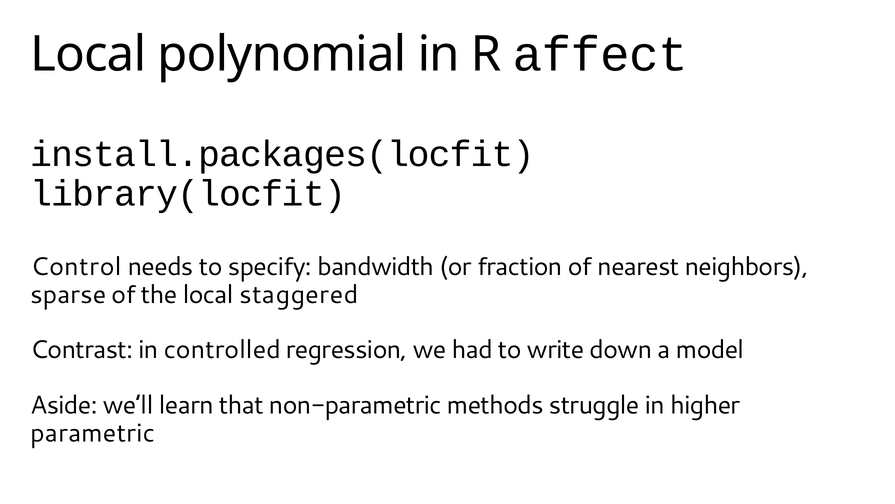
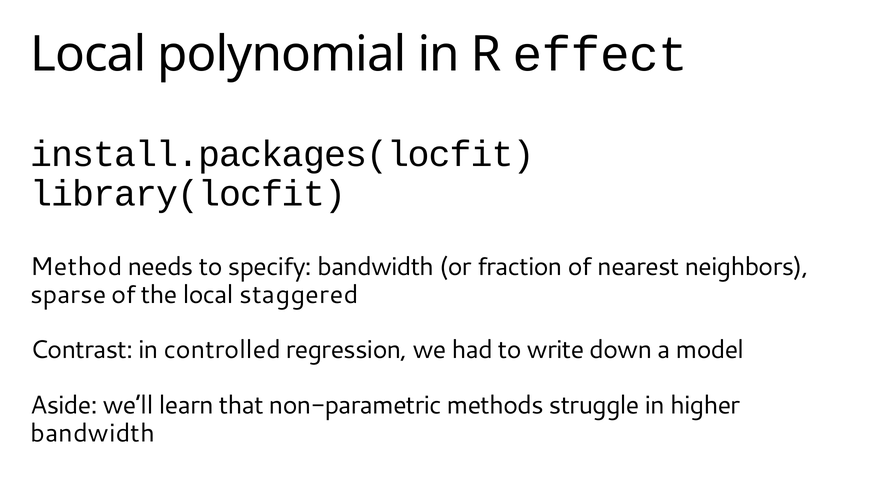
affect: affect -> effect (600, 54)
Control: Control -> Method (76, 267)
parametric: parametric -> bandwidth (93, 433)
